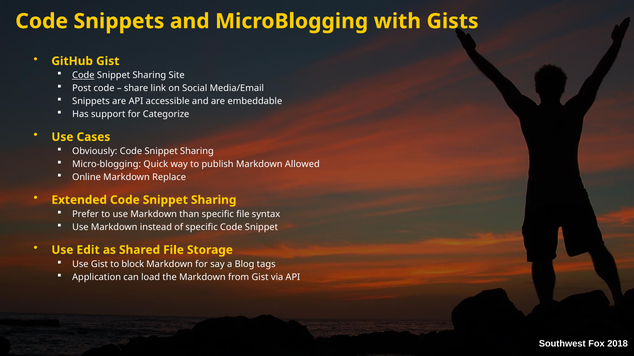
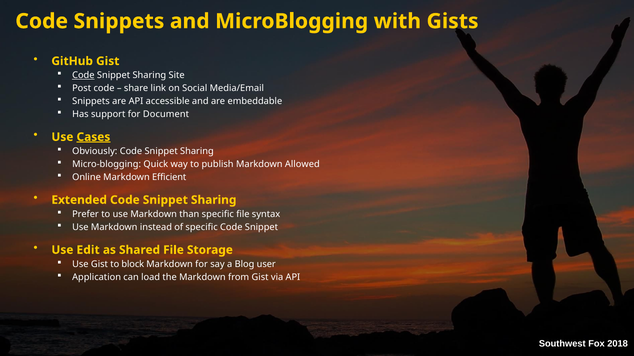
Categorize: Categorize -> Document (166, 114)
Cases underline: none -> present (93, 137)
Replace: Replace -> Efficient (169, 177)
tags: tags -> user (266, 265)
